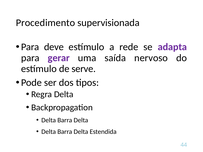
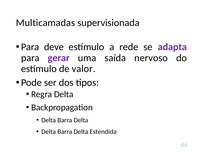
Procedimento: Procedimento -> Multicamadas (46, 23)
serve: serve -> valor (84, 69)
